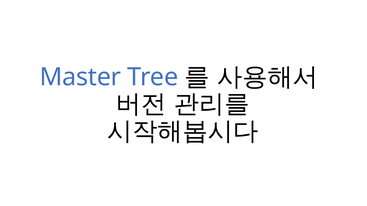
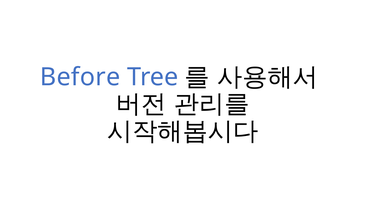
Master: Master -> Before (80, 77)
